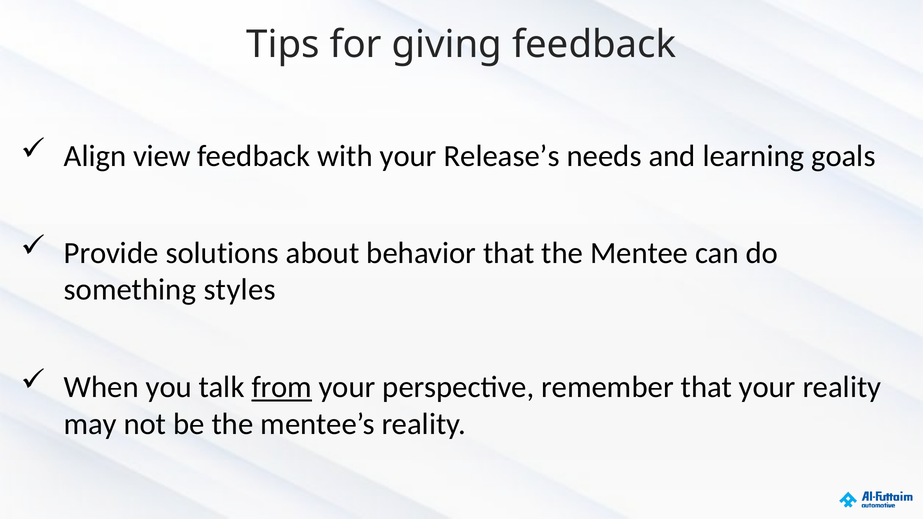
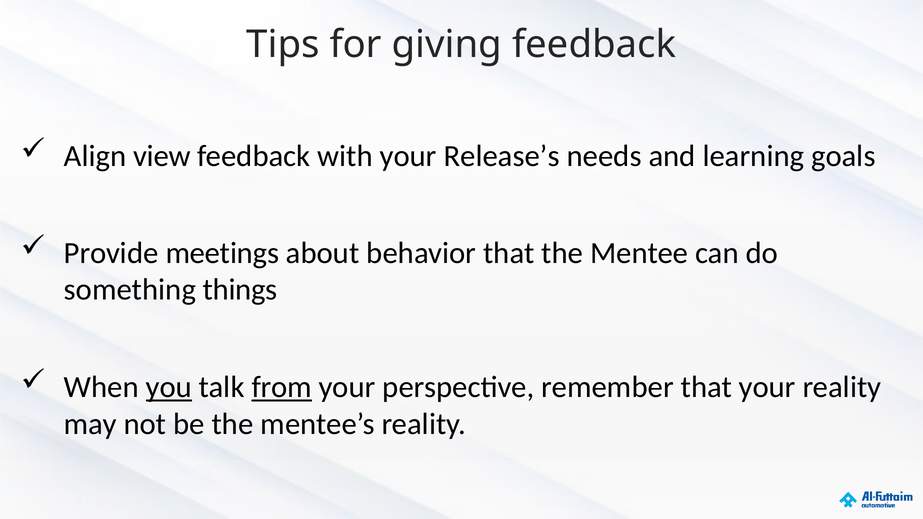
solutions: solutions -> meetings (222, 253)
styles: styles -> things (240, 290)
you underline: none -> present (169, 387)
